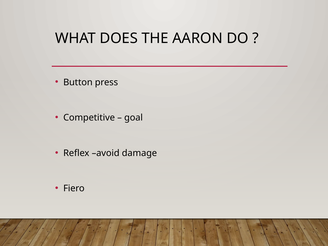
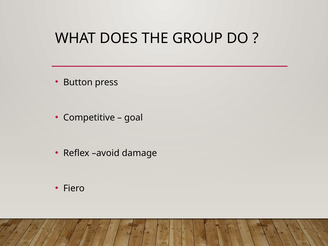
AARON: AARON -> GROUP (198, 38)
